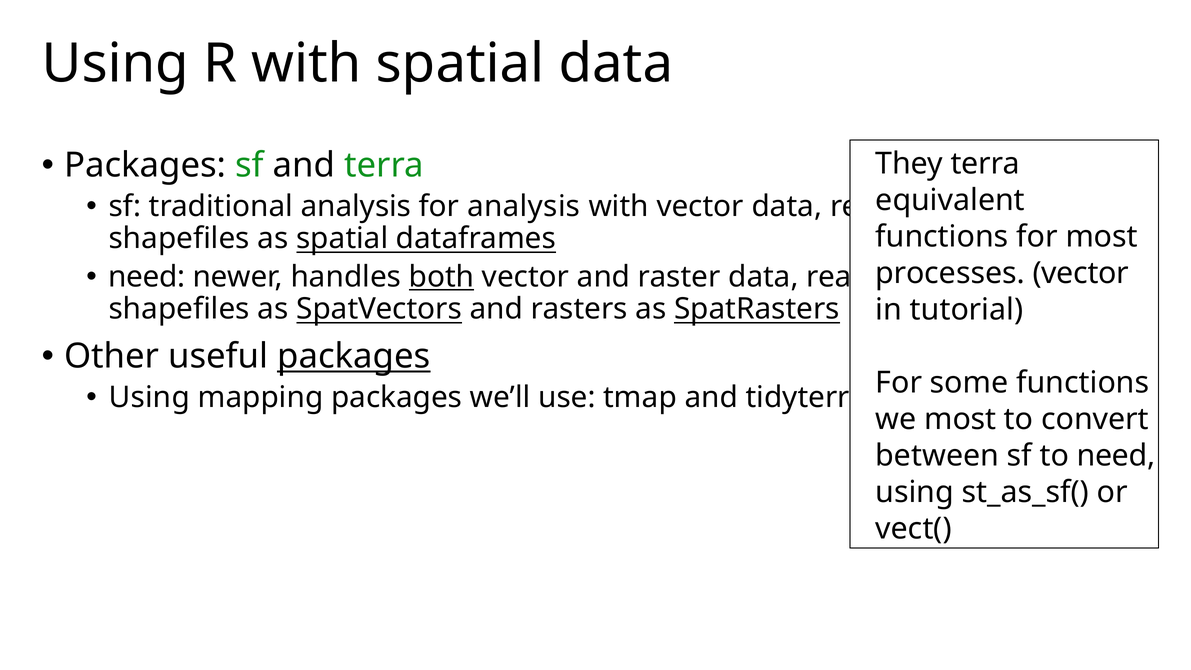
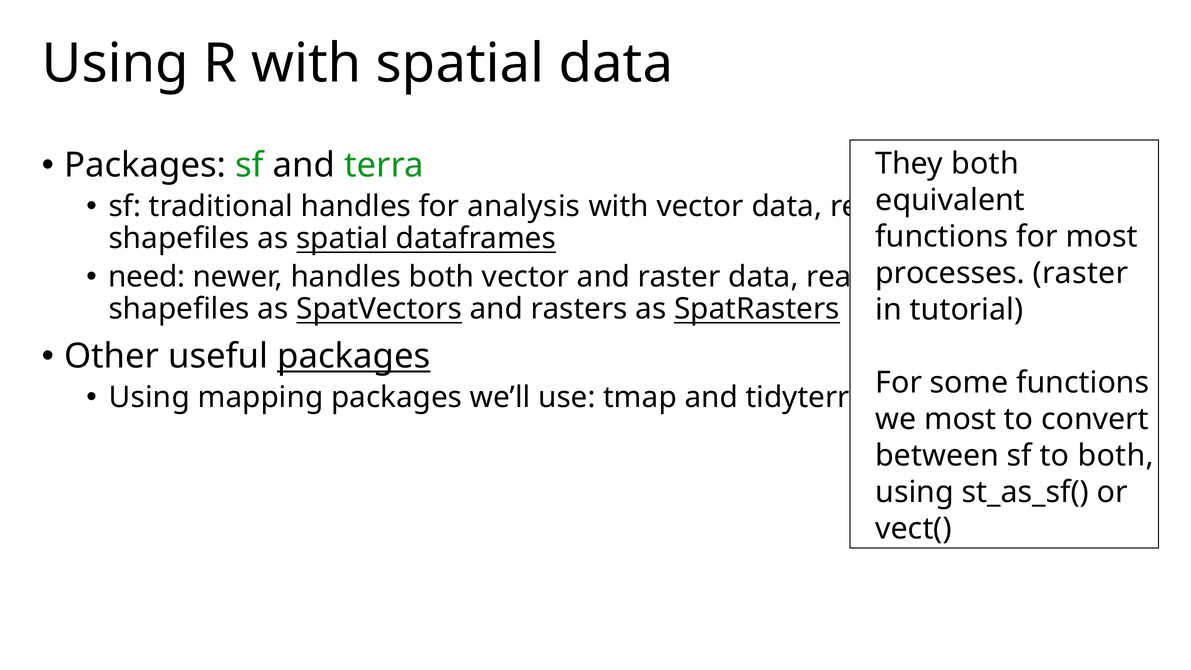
They terra: terra -> both (985, 164)
traditional analysis: analysis -> handles (356, 206)
both underline: present -> none (441, 277)
processes vector: vector -> raster (1080, 273)
to need: need -> both (1116, 456)
